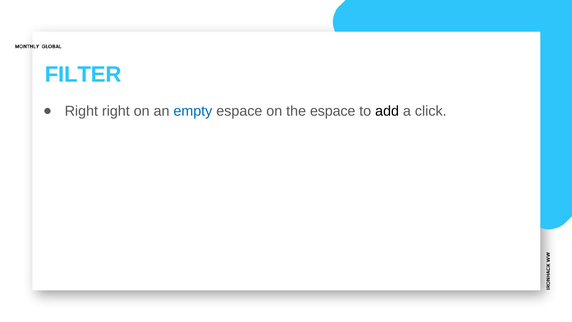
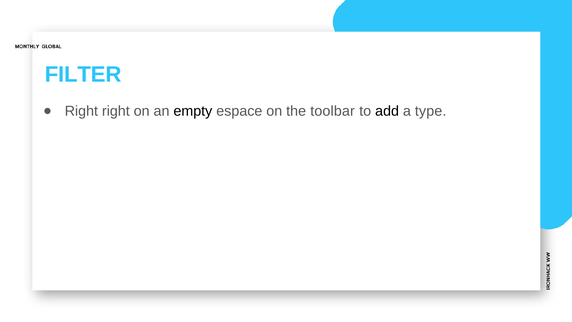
empty colour: blue -> black (193, 111)
the espace: espace -> toolbar (333, 111)
click: click -> type (431, 111)
